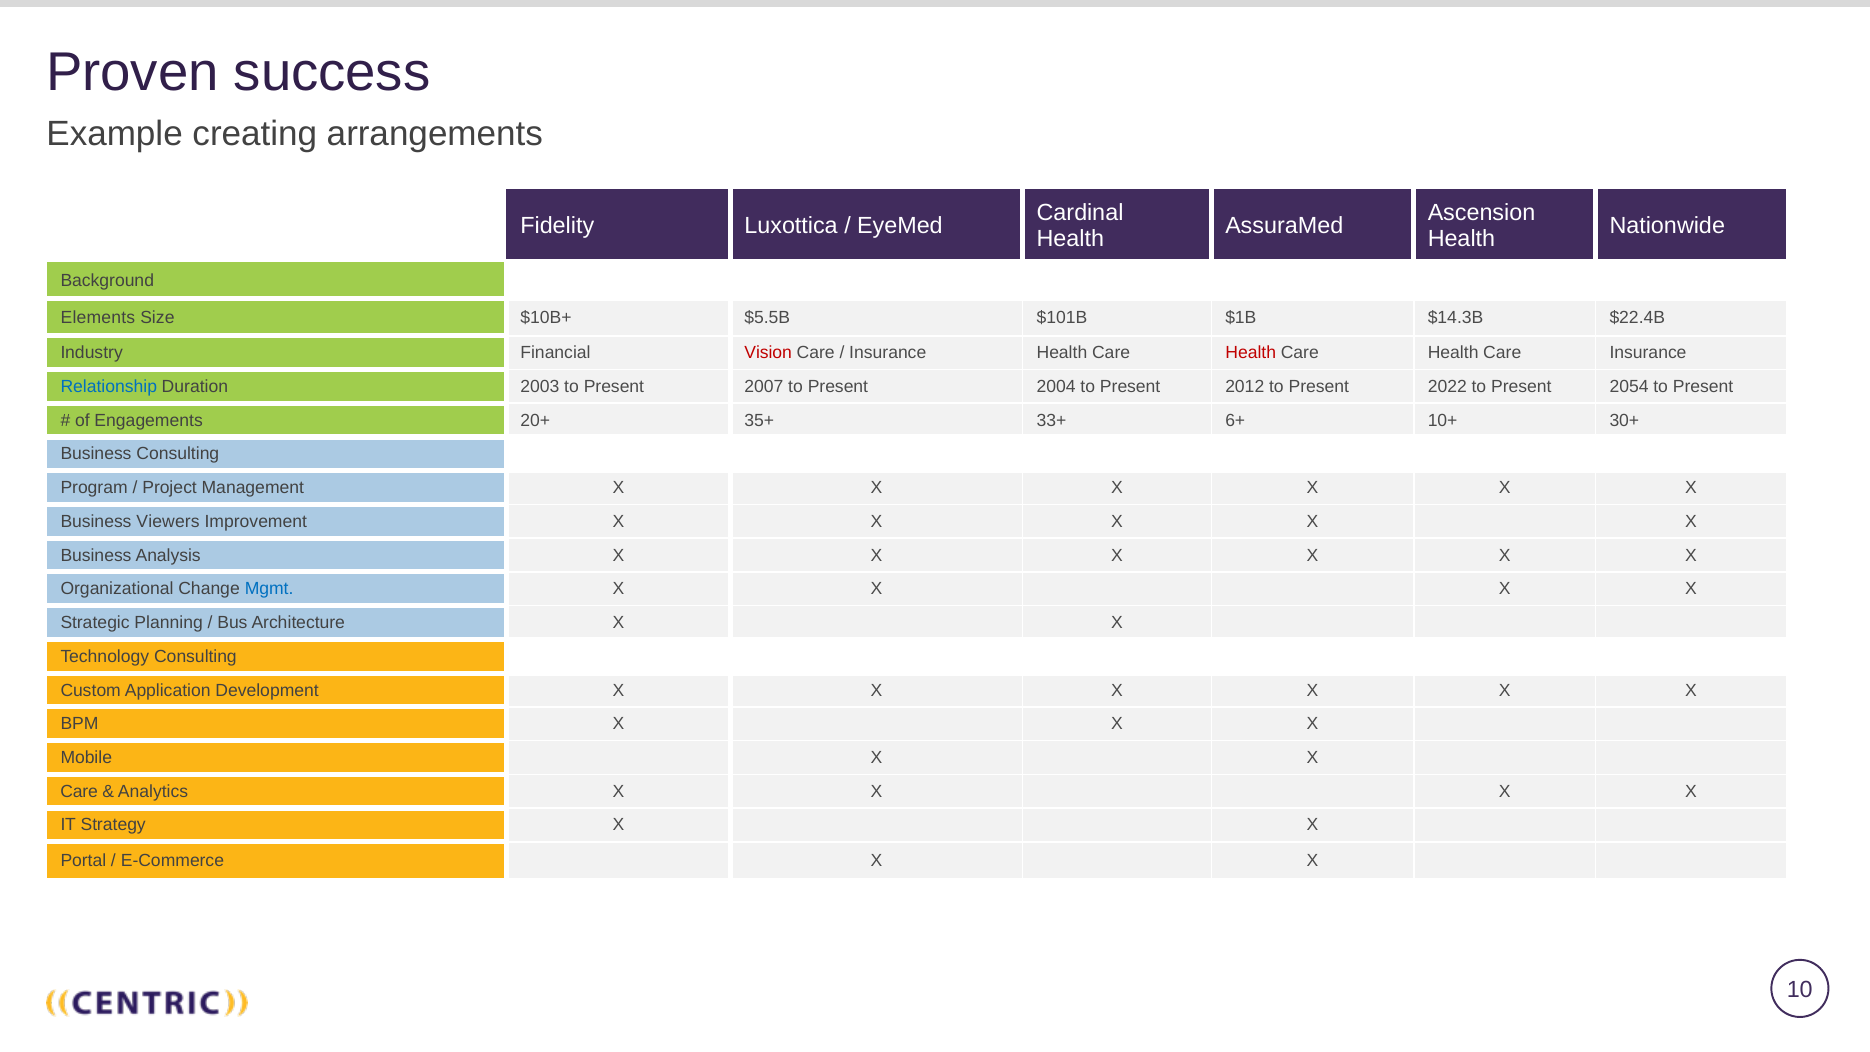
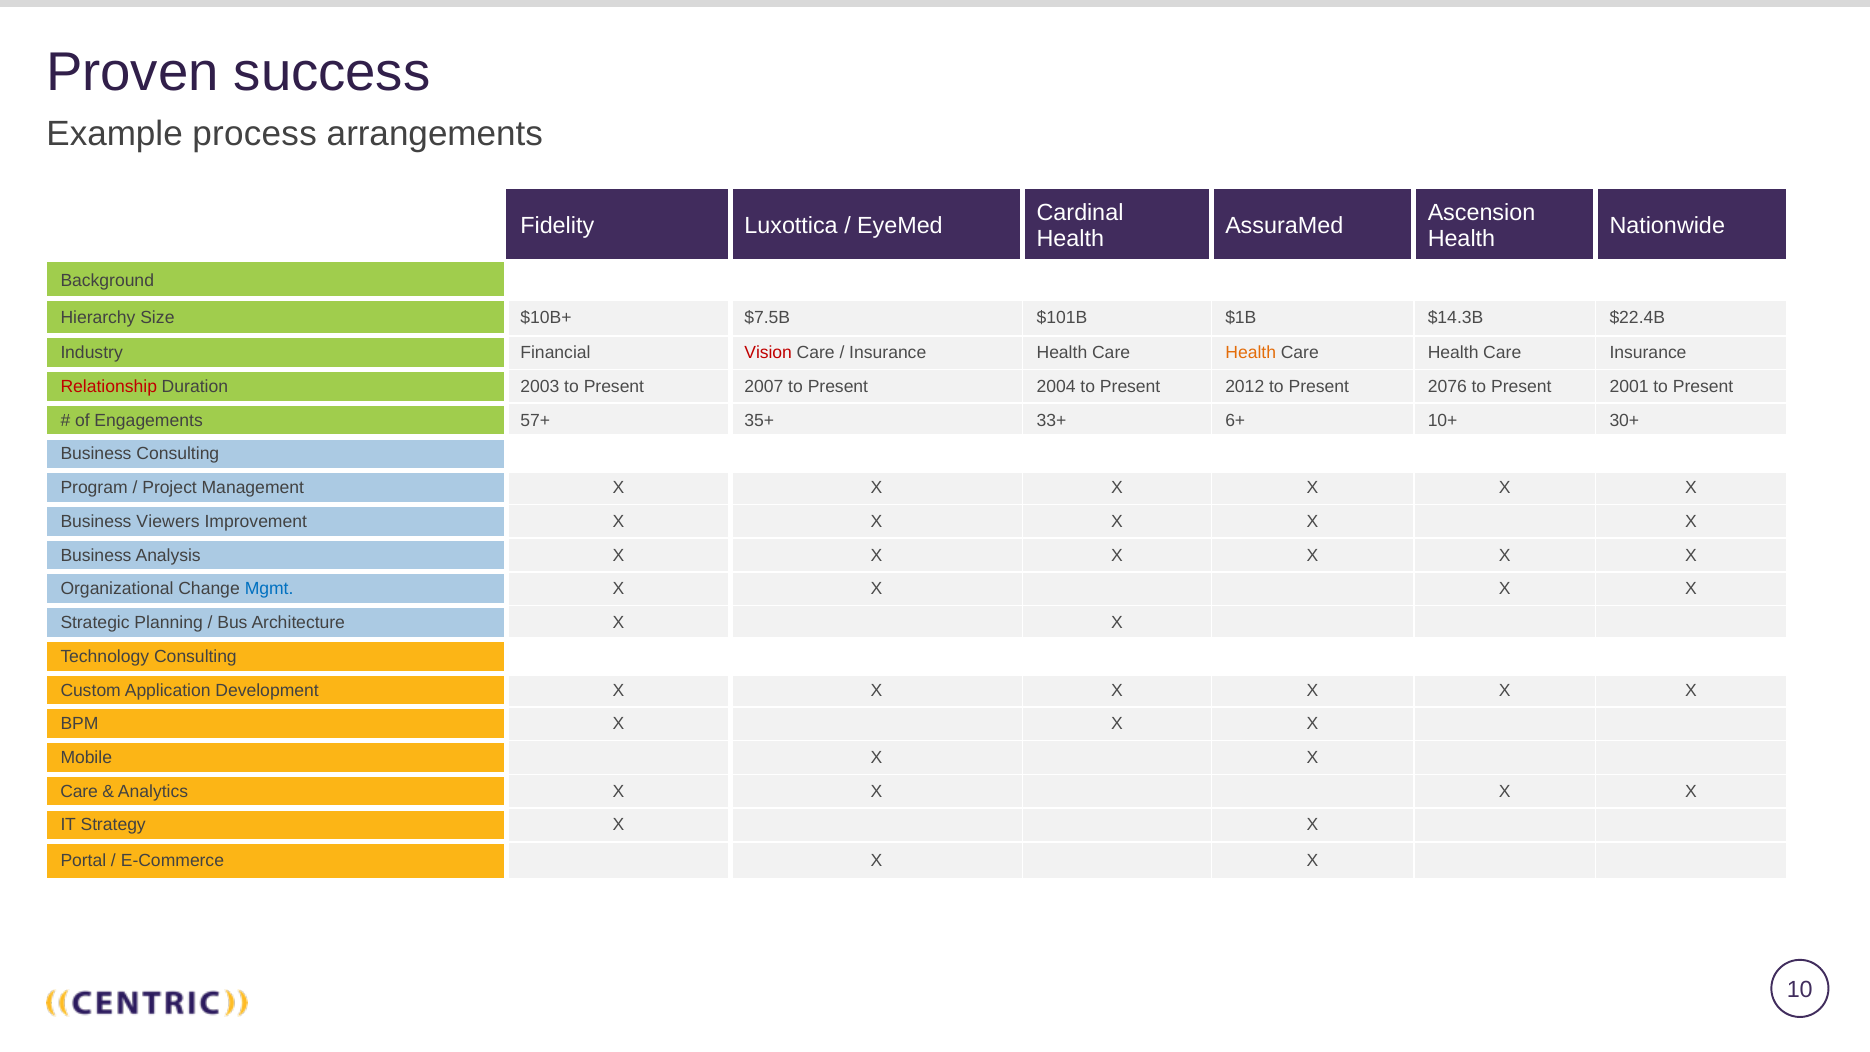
creating: creating -> process (255, 134)
Elements: Elements -> Hierarchy (98, 317)
$5.5B: $5.5B -> $7.5B (767, 317)
Health colour: red -> orange (1251, 353)
Relationship colour: blue -> red (109, 387)
2022: 2022 -> 2076 (1447, 387)
2054: 2054 -> 2001 (1629, 387)
20+: 20+ -> 57+ (535, 420)
